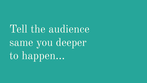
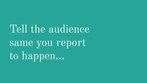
deeper: deeper -> report (71, 42)
